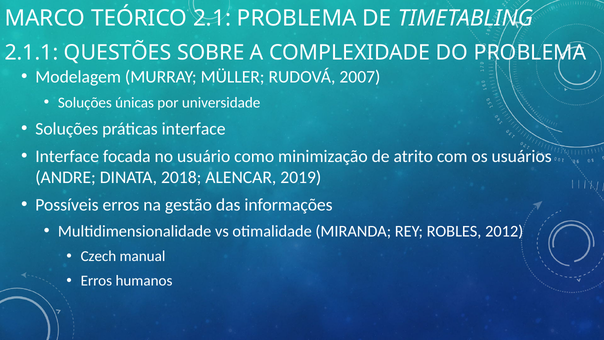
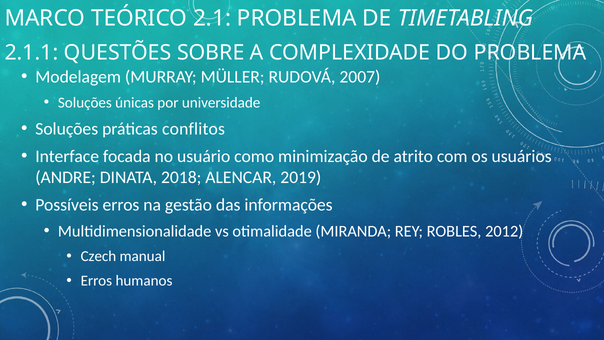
práticas interface: interface -> conflitos (194, 129)
